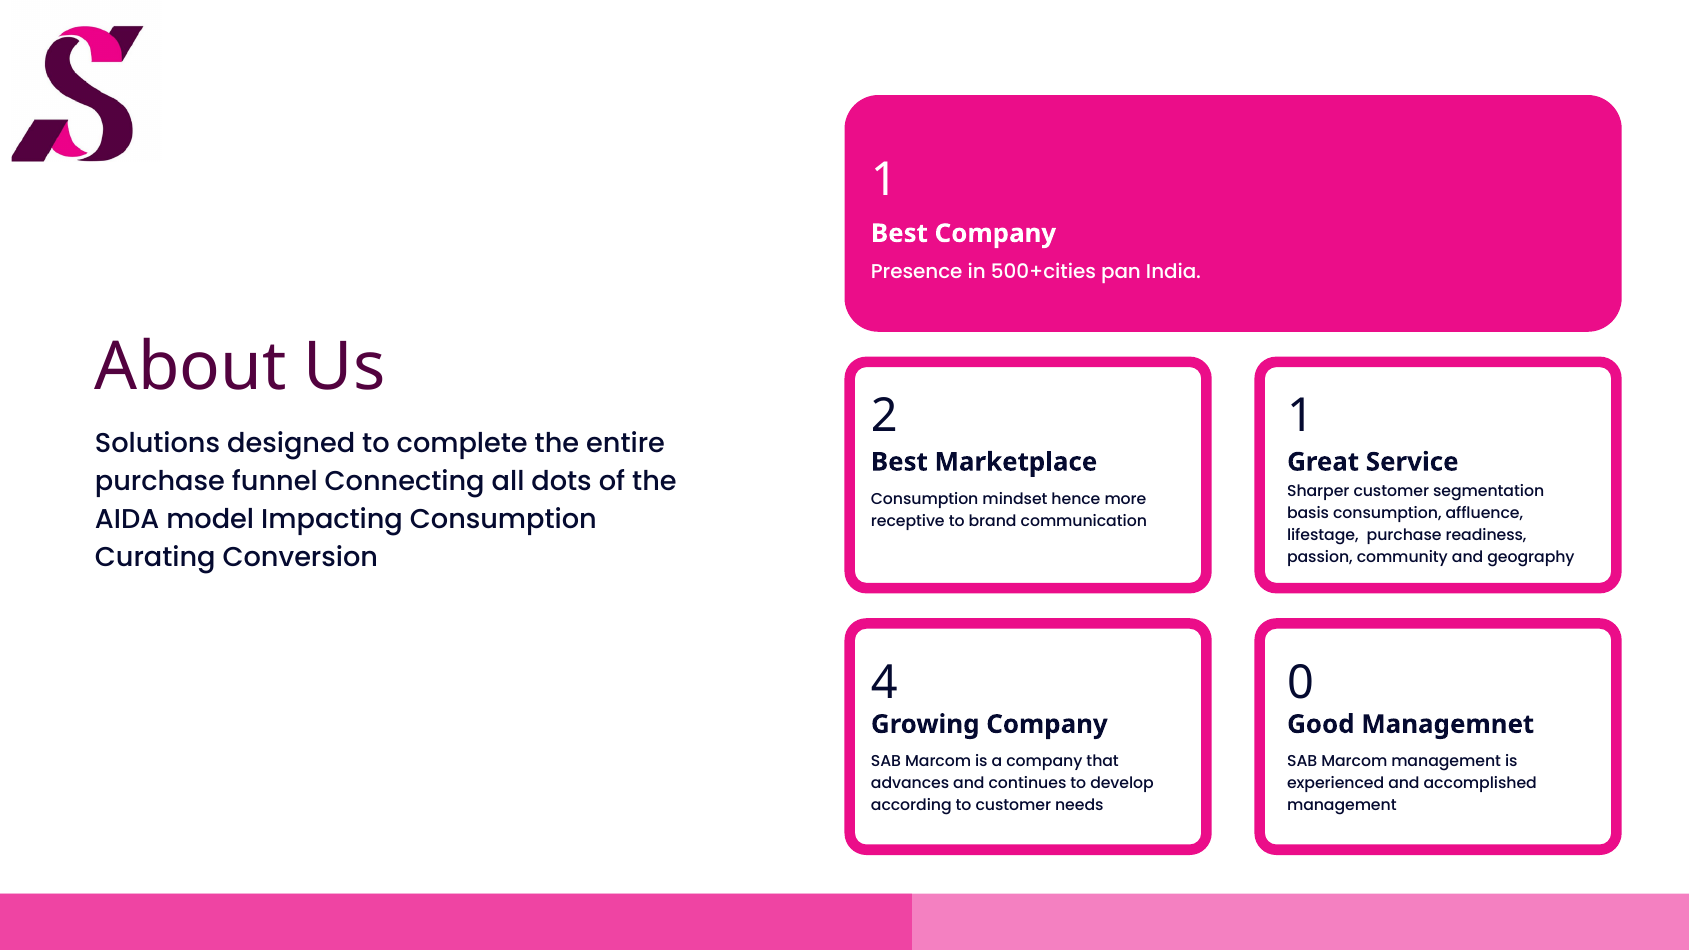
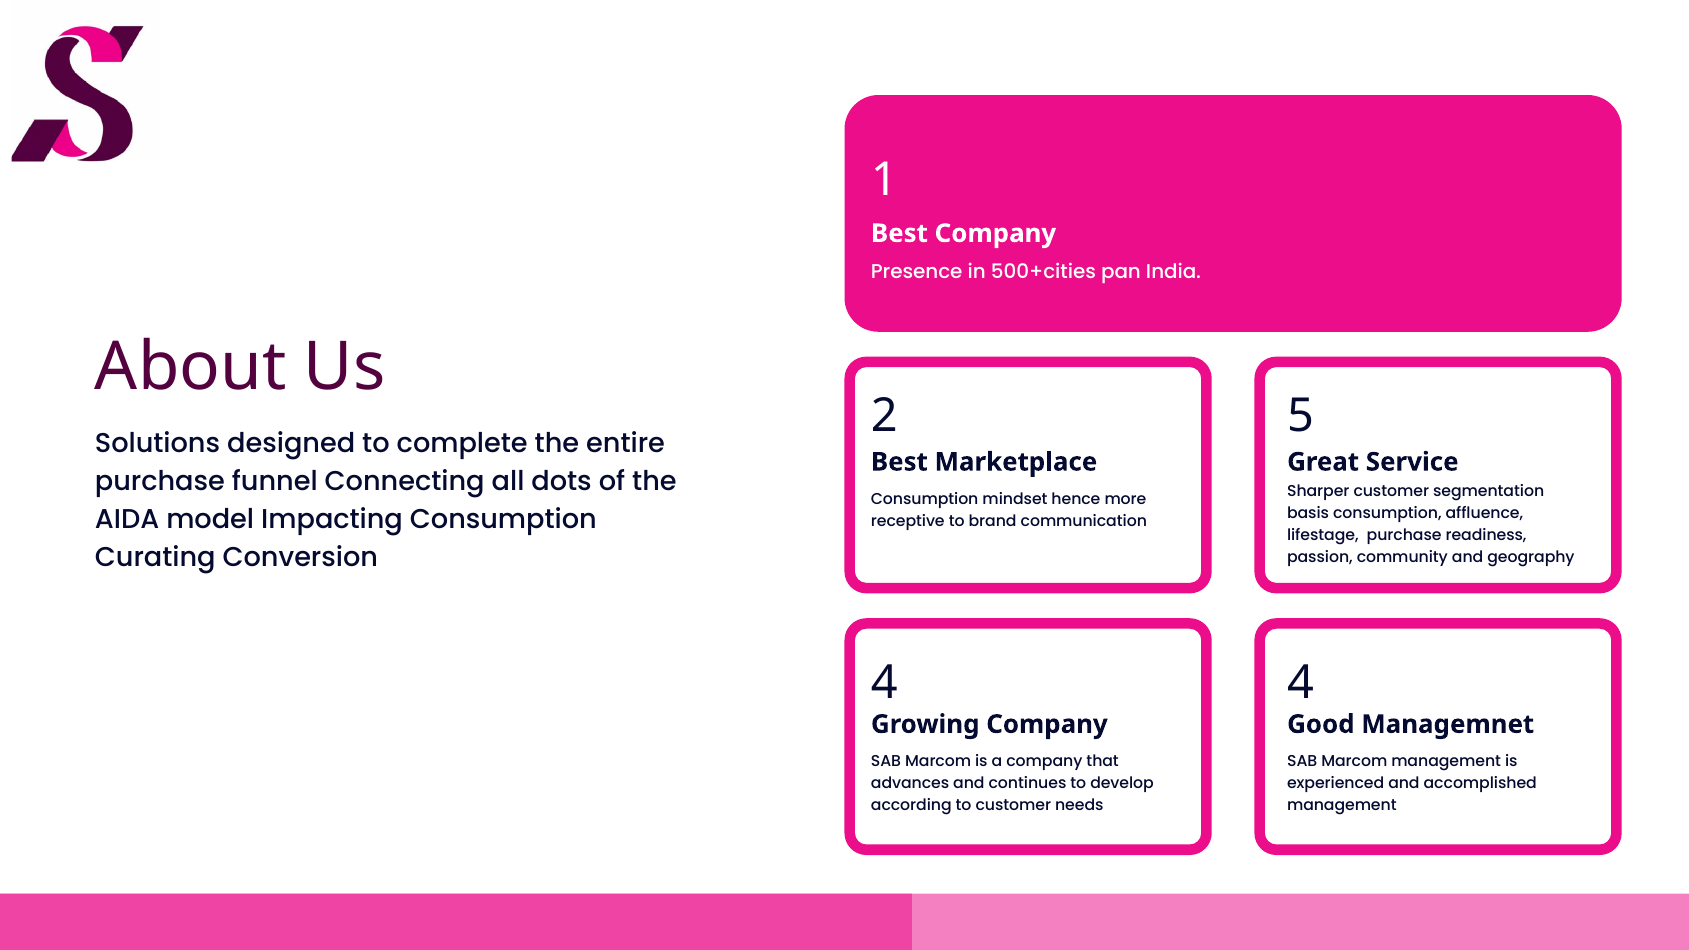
2 1: 1 -> 5 (1300, 416)
4 0: 0 -> 4 (1300, 683)
